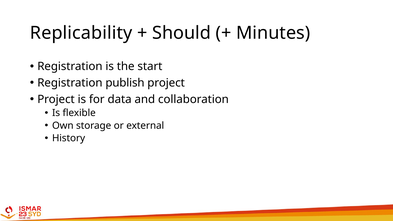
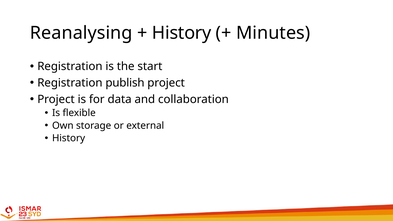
Replicability: Replicability -> Reanalysing (81, 33)
Should: Should -> History (182, 33)
